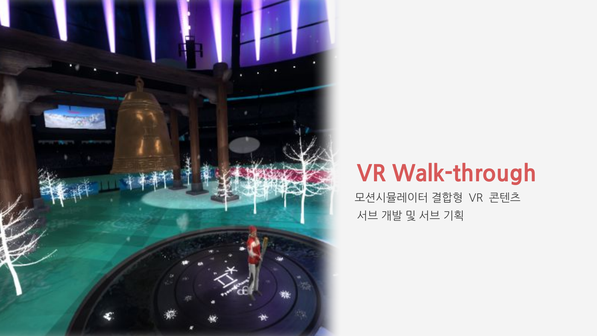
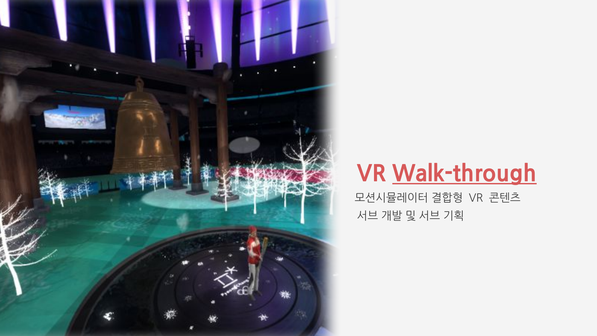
Walk-through underline: none -> present (465, 174)
